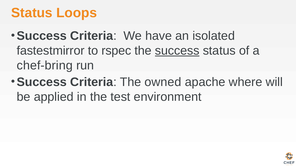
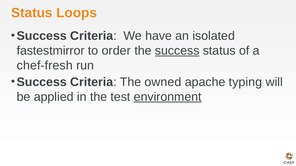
rspec: rspec -> order (116, 51)
chef-bring: chef-bring -> chef-fresh (45, 66)
where: where -> typing (245, 82)
environment underline: none -> present (168, 97)
